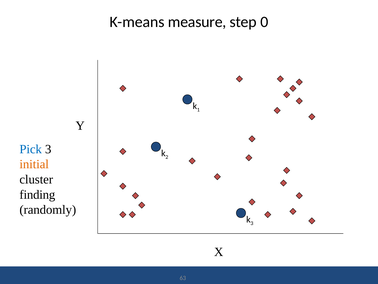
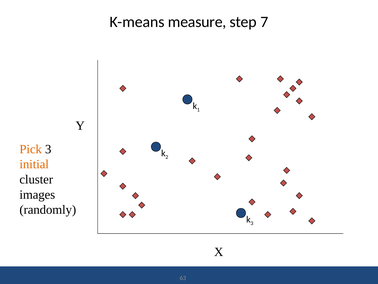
0: 0 -> 7 (264, 22)
Pick colour: blue -> orange (31, 149)
finding: finding -> images (37, 194)
